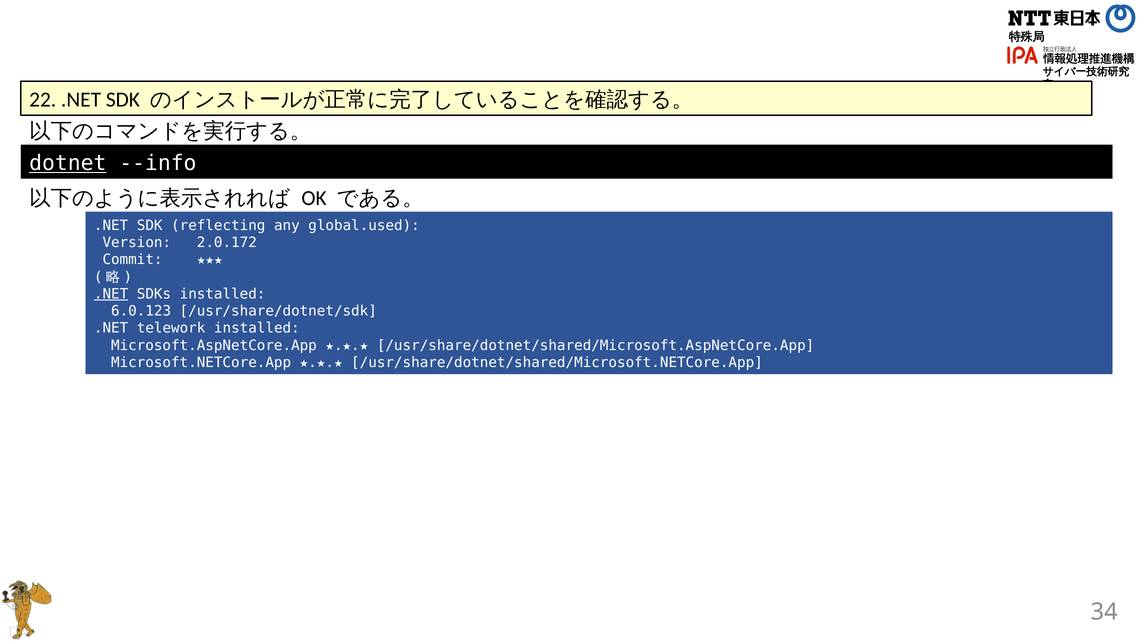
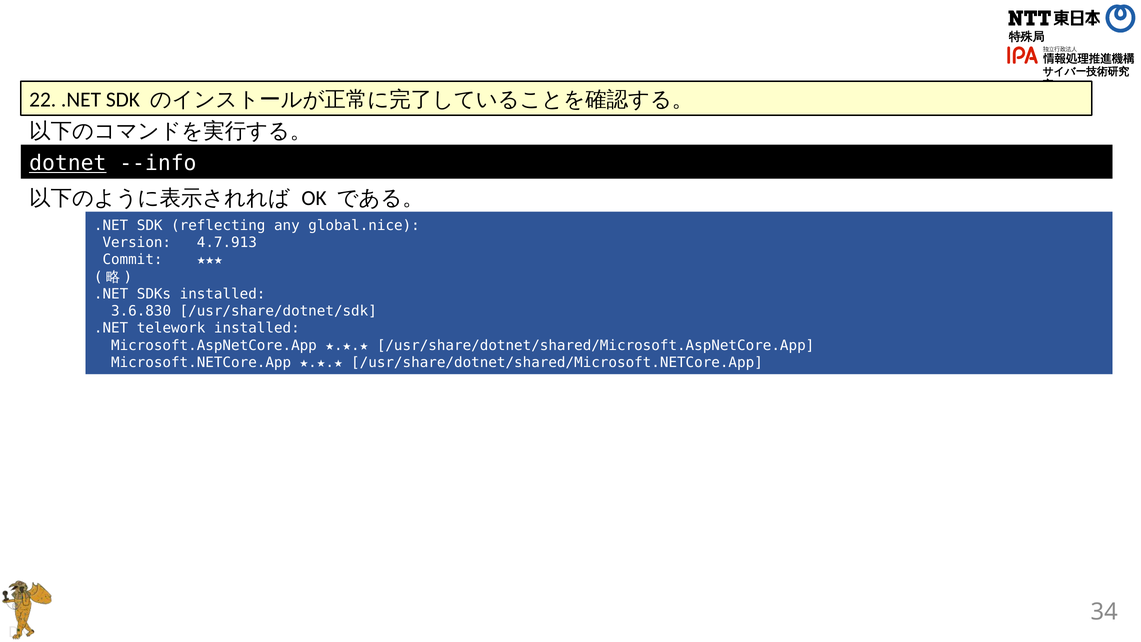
global.used: global.used -> global.nice (364, 225)
2.0.172: 2.0.172 -> 4.7.913 (227, 243)
.NET underline: present -> none (111, 294)
6.0.123: 6.0.123 -> 3.6.830 (141, 311)
